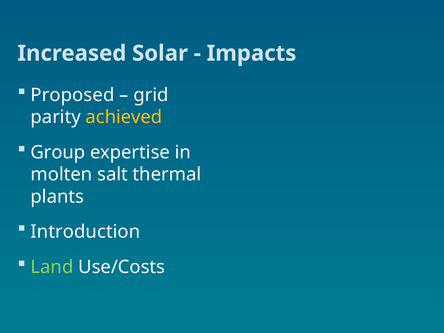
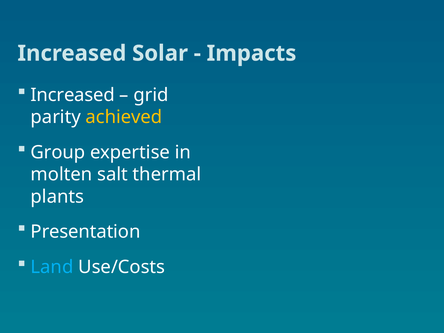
Proposed: Proposed -> Increased (73, 95)
Introduction: Introduction -> Presentation (86, 232)
Land colour: light green -> light blue (52, 267)
